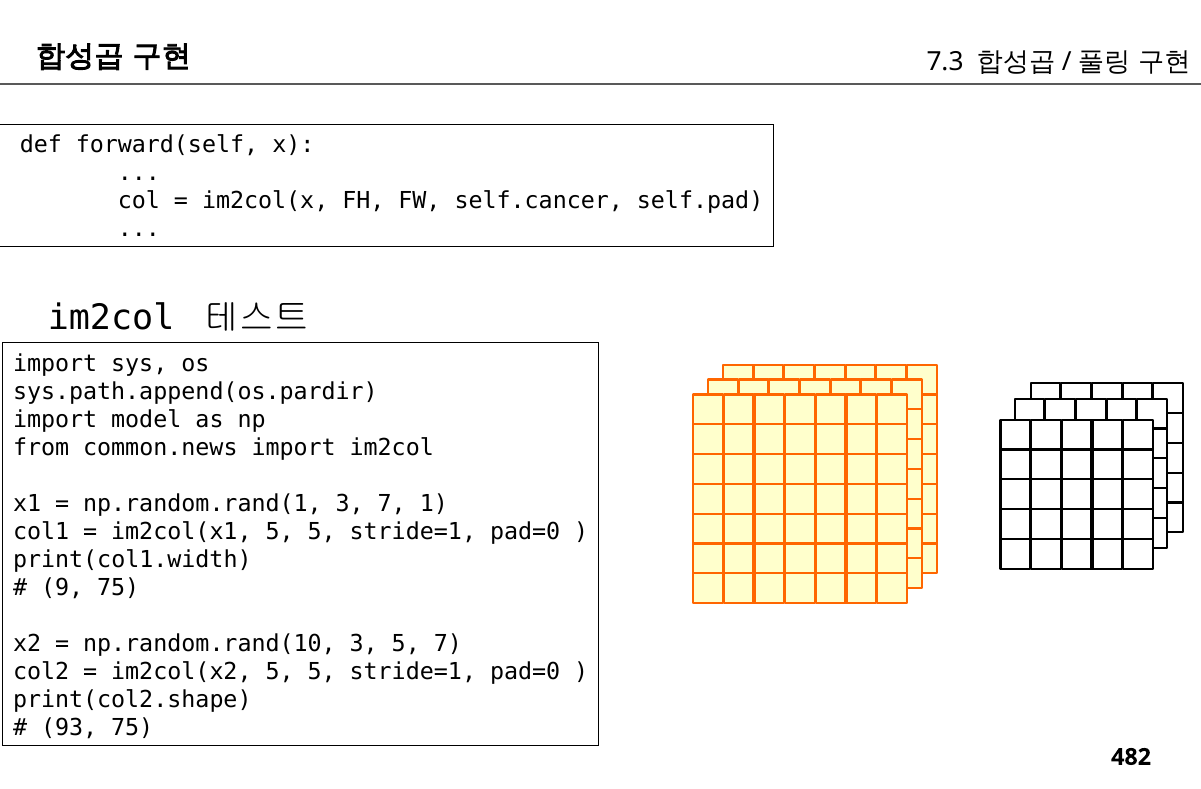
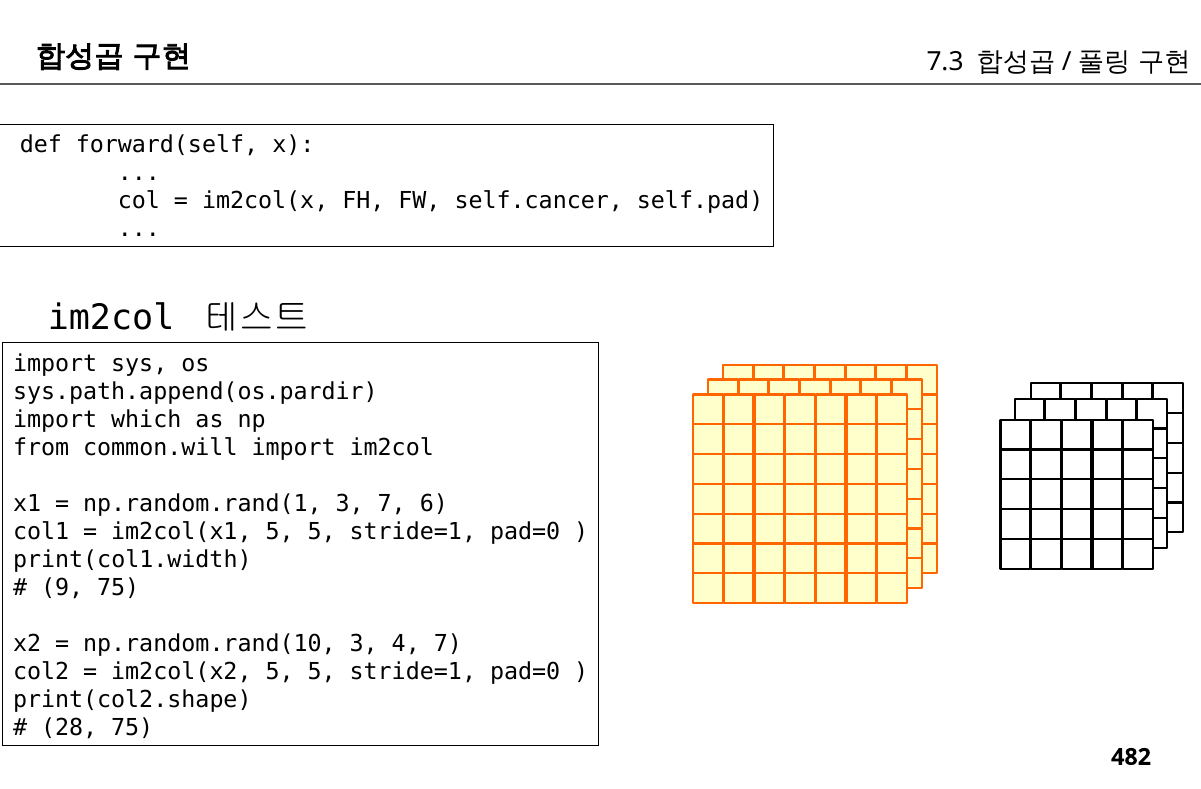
model: model -> which (146, 419)
common.news: common.news -> common.will (160, 447)
1: 1 -> 6 (434, 504)
3 5: 5 -> 4 (406, 644)
93: 93 -> 28 (69, 728)
